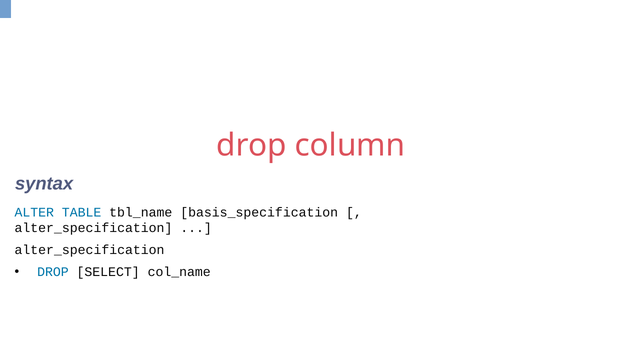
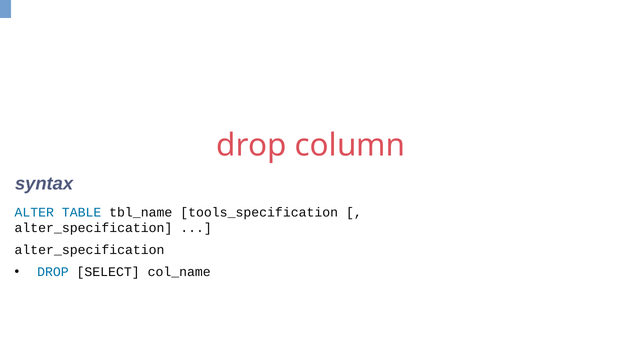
basis_specification: basis_specification -> tools_specification (259, 212)
